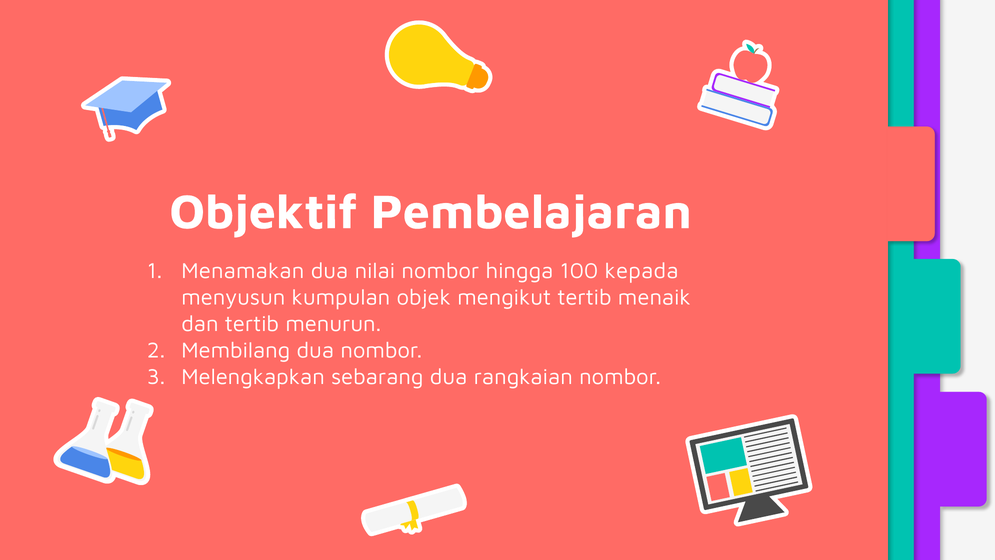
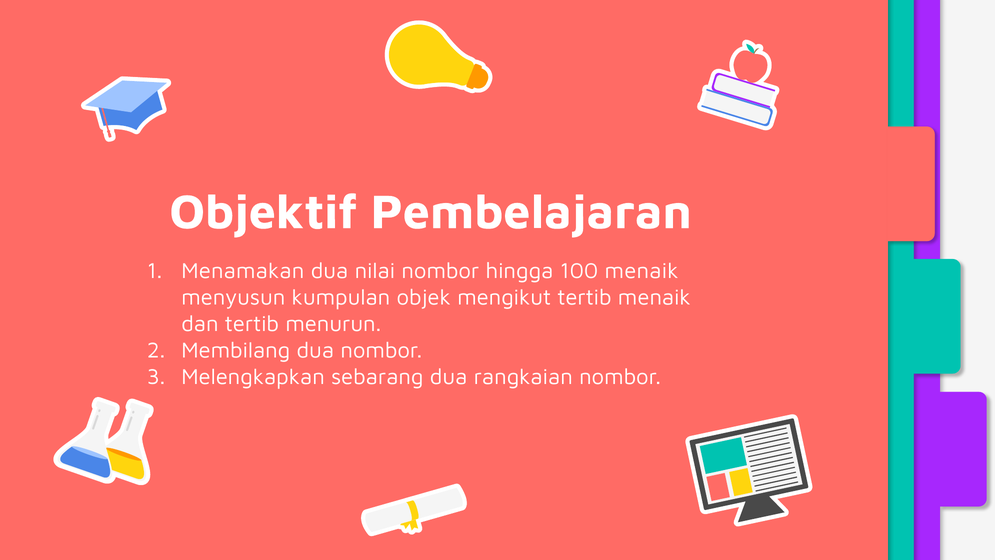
100 kepada: kepada -> menaik (642, 271)
